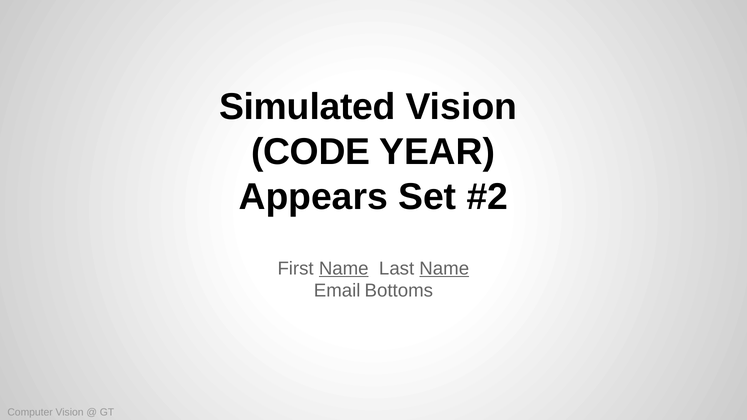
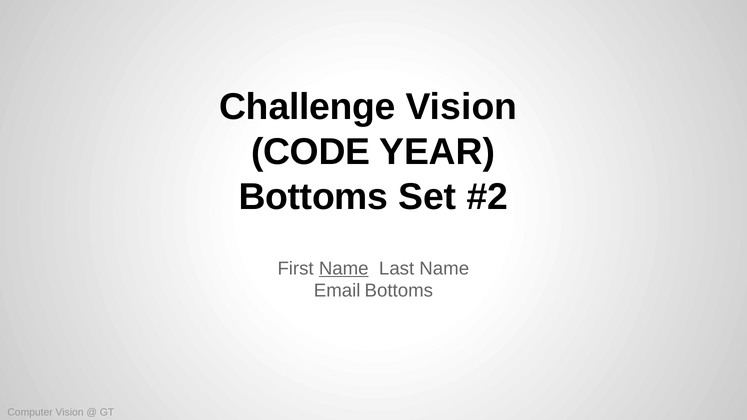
Simulated: Simulated -> Challenge (307, 107)
Appears: Appears -> Bottoms (313, 197)
Name underline: present -> none (444, 269)
